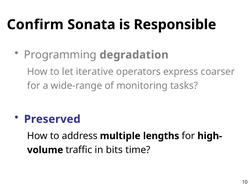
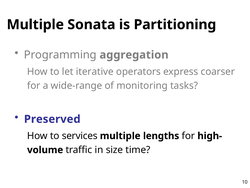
Confirm: Confirm -> Multiple (35, 25)
Responsible: Responsible -> Partitioning (175, 25)
degradation: degradation -> aggregation (134, 55)
address: address -> services (80, 136)
bits: bits -> size (114, 150)
